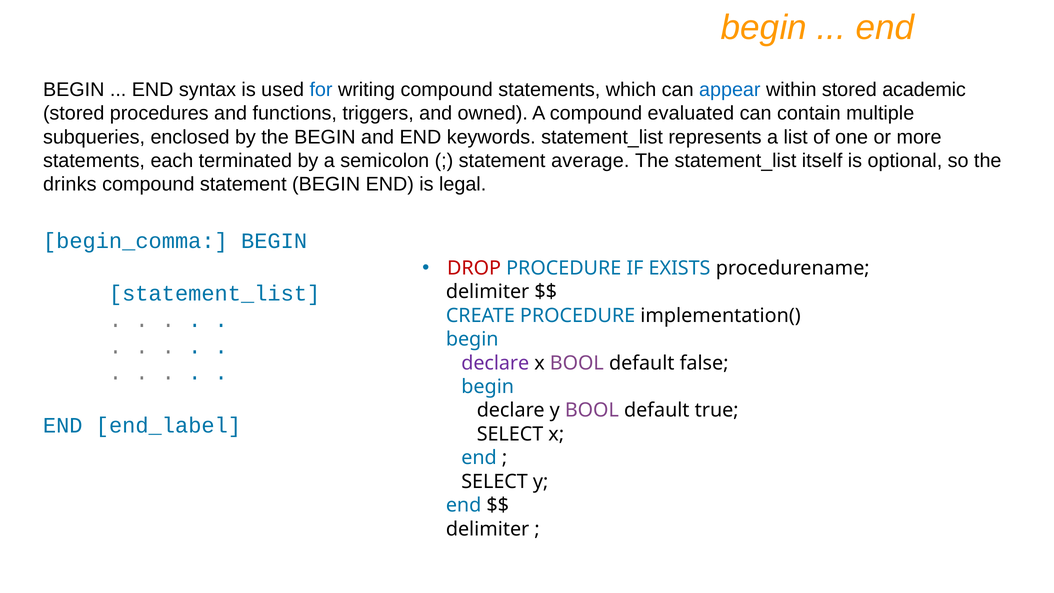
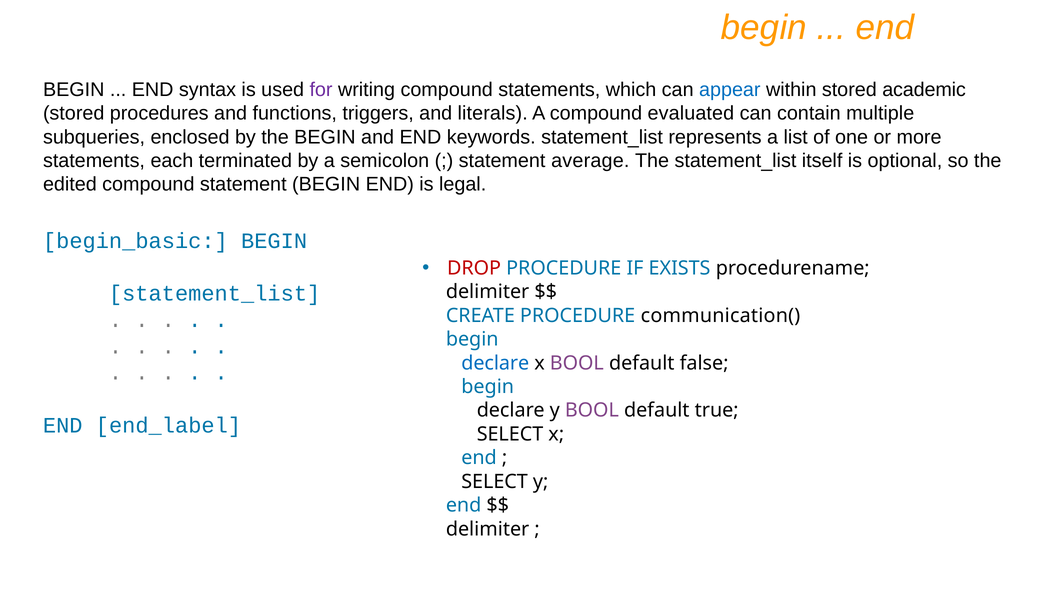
for colour: blue -> purple (321, 90)
owned: owned -> literals (493, 113)
drinks: drinks -> edited (70, 184)
begin_comma: begin_comma -> begin_basic (135, 241)
implementation(: implementation( -> communication( (720, 316)
declare colour: purple -> blue (495, 363)
